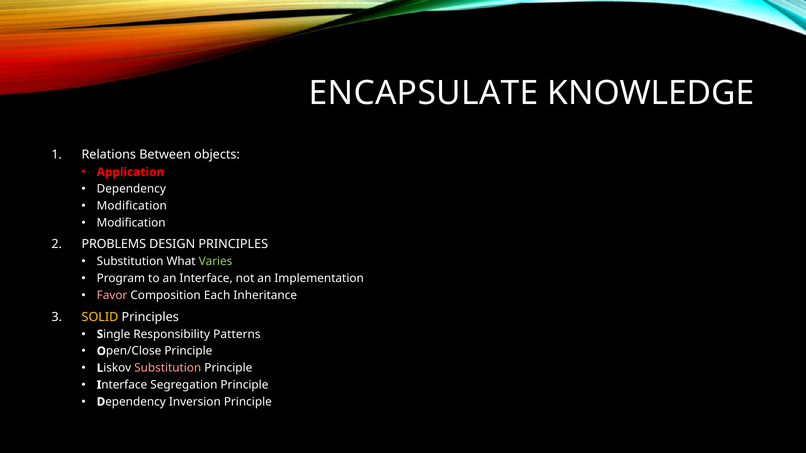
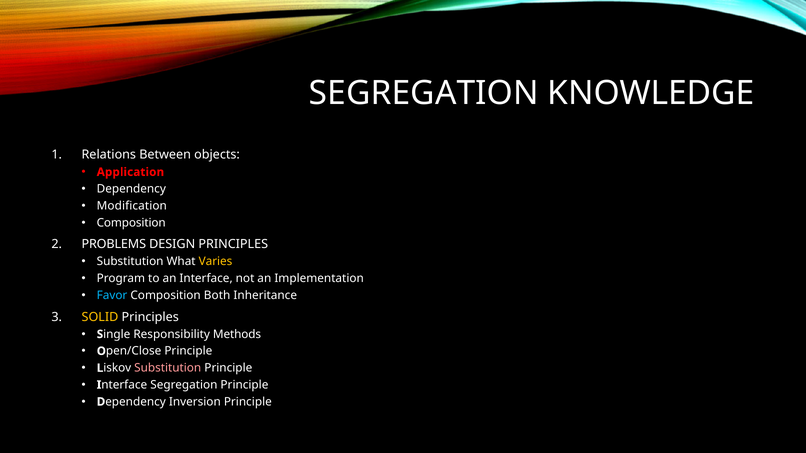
ENCAPSULATE: ENCAPSULATE -> SEGREGATION (424, 93)
Modification: Modification -> Composition (131, 223)
Varies colour: light green -> yellow (216, 262)
Favor colour: pink -> light blue (112, 296)
Each: Each -> Both (217, 296)
Patterns: Patterns -> Methods (237, 334)
